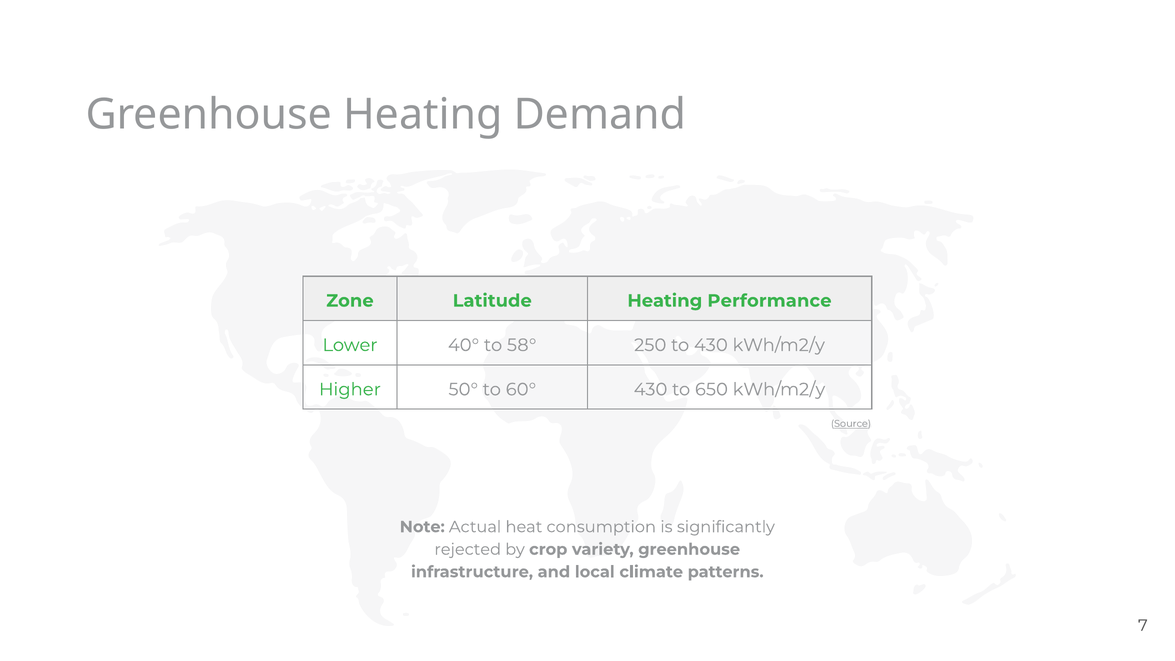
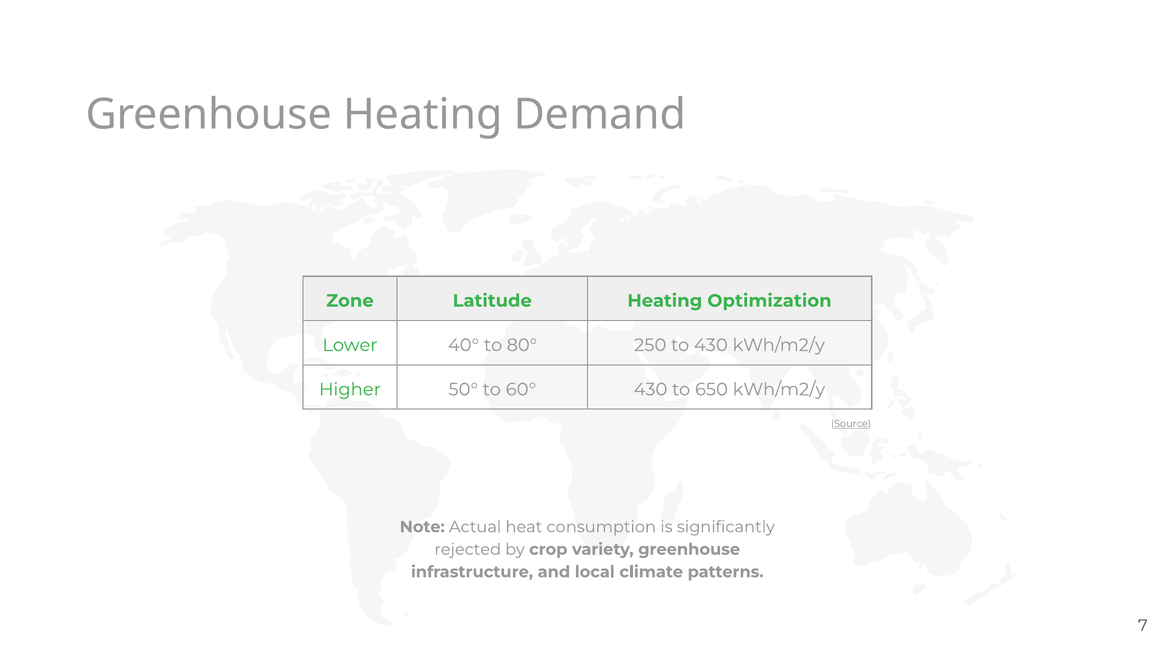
Performance: Performance -> Optimization (769, 301)
58°: 58° -> 80° (522, 345)
